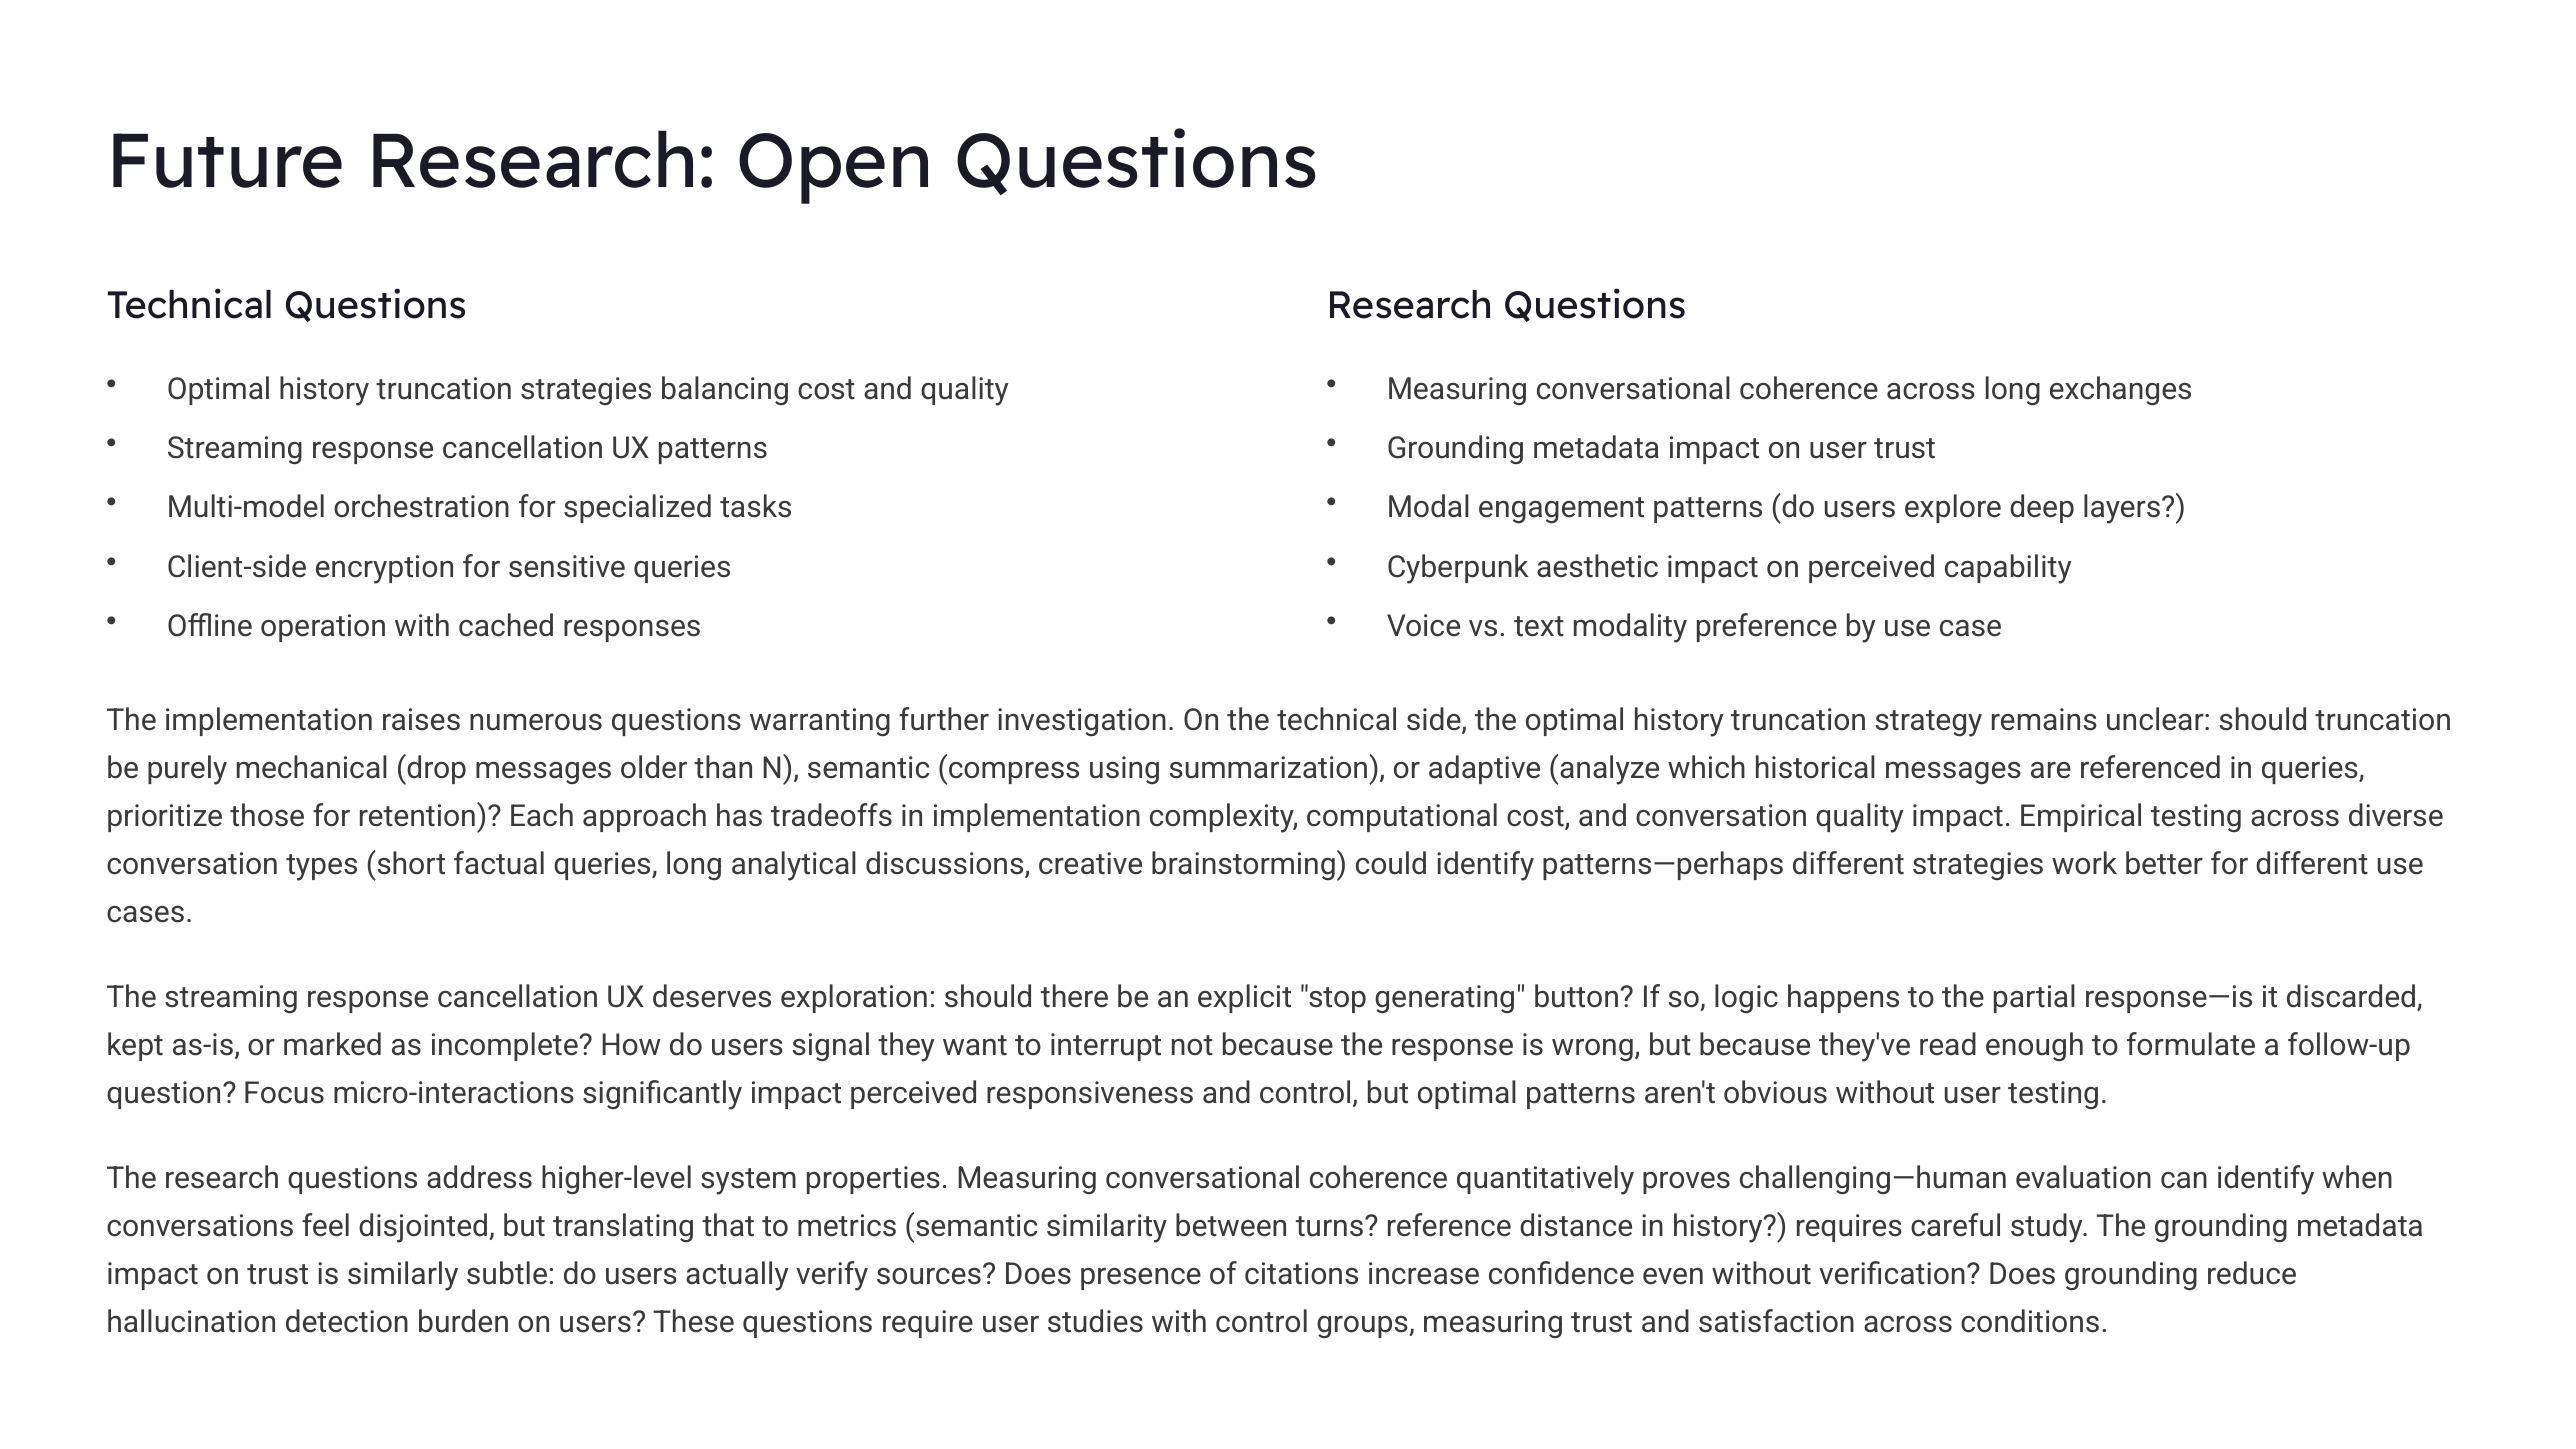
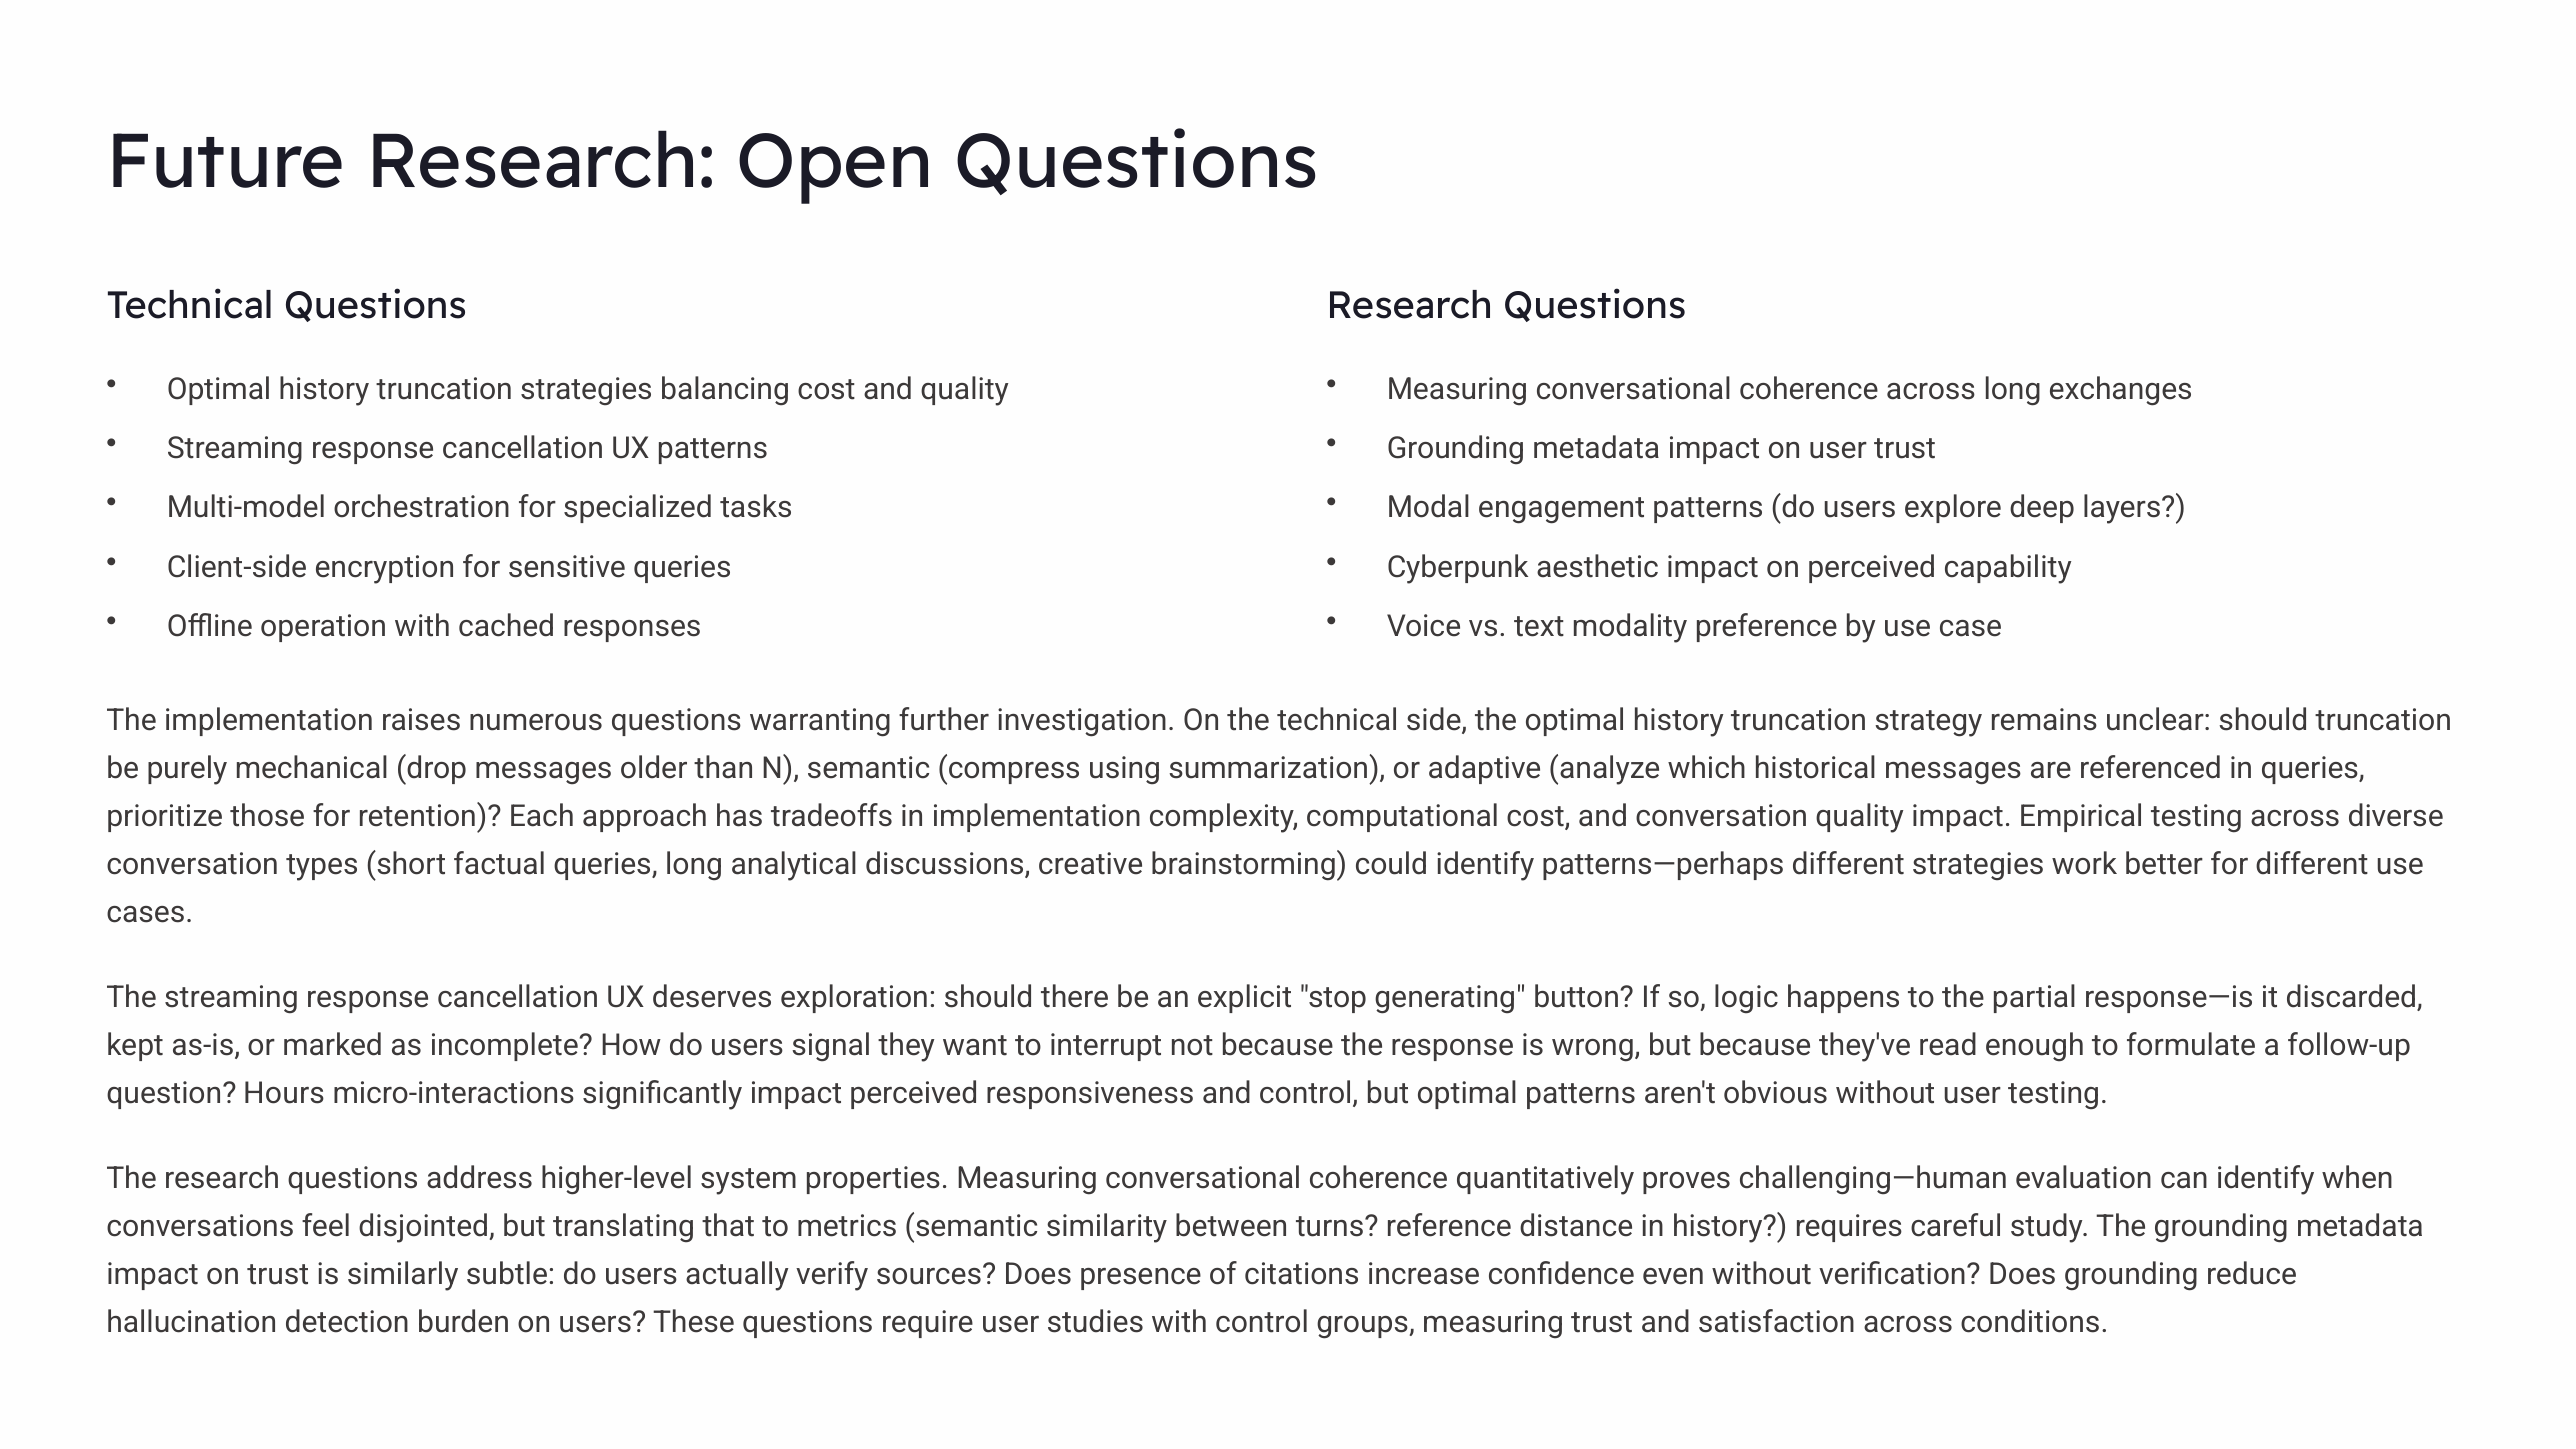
Focus: Focus -> Hours (284, 1094)
